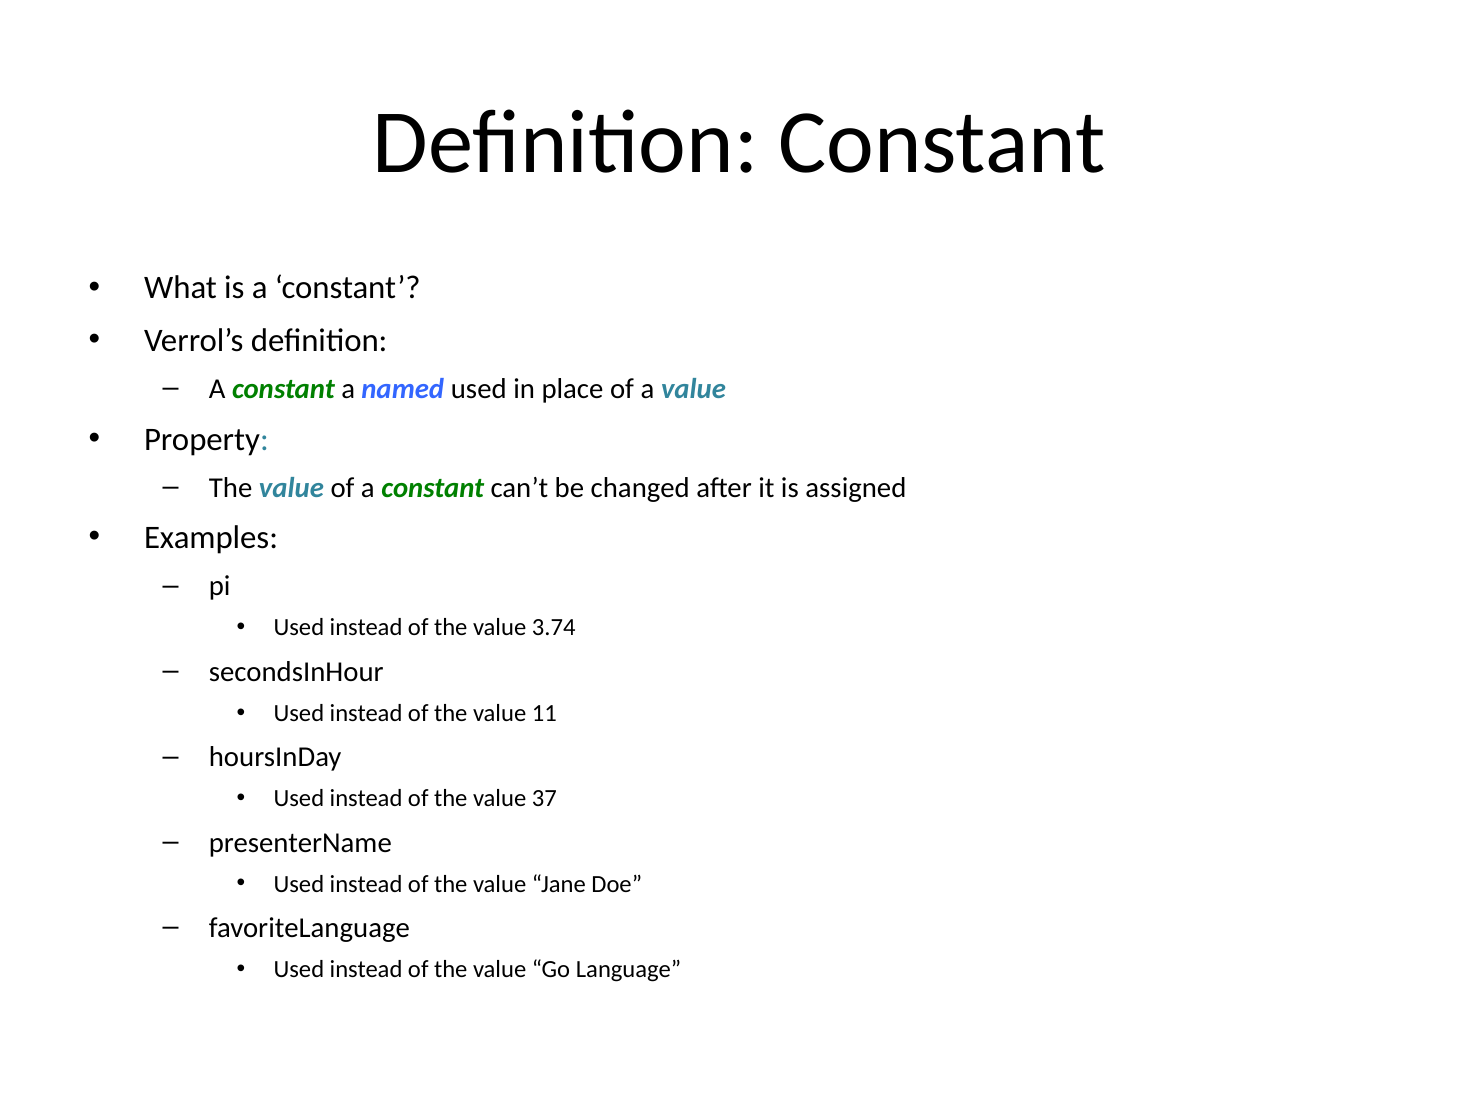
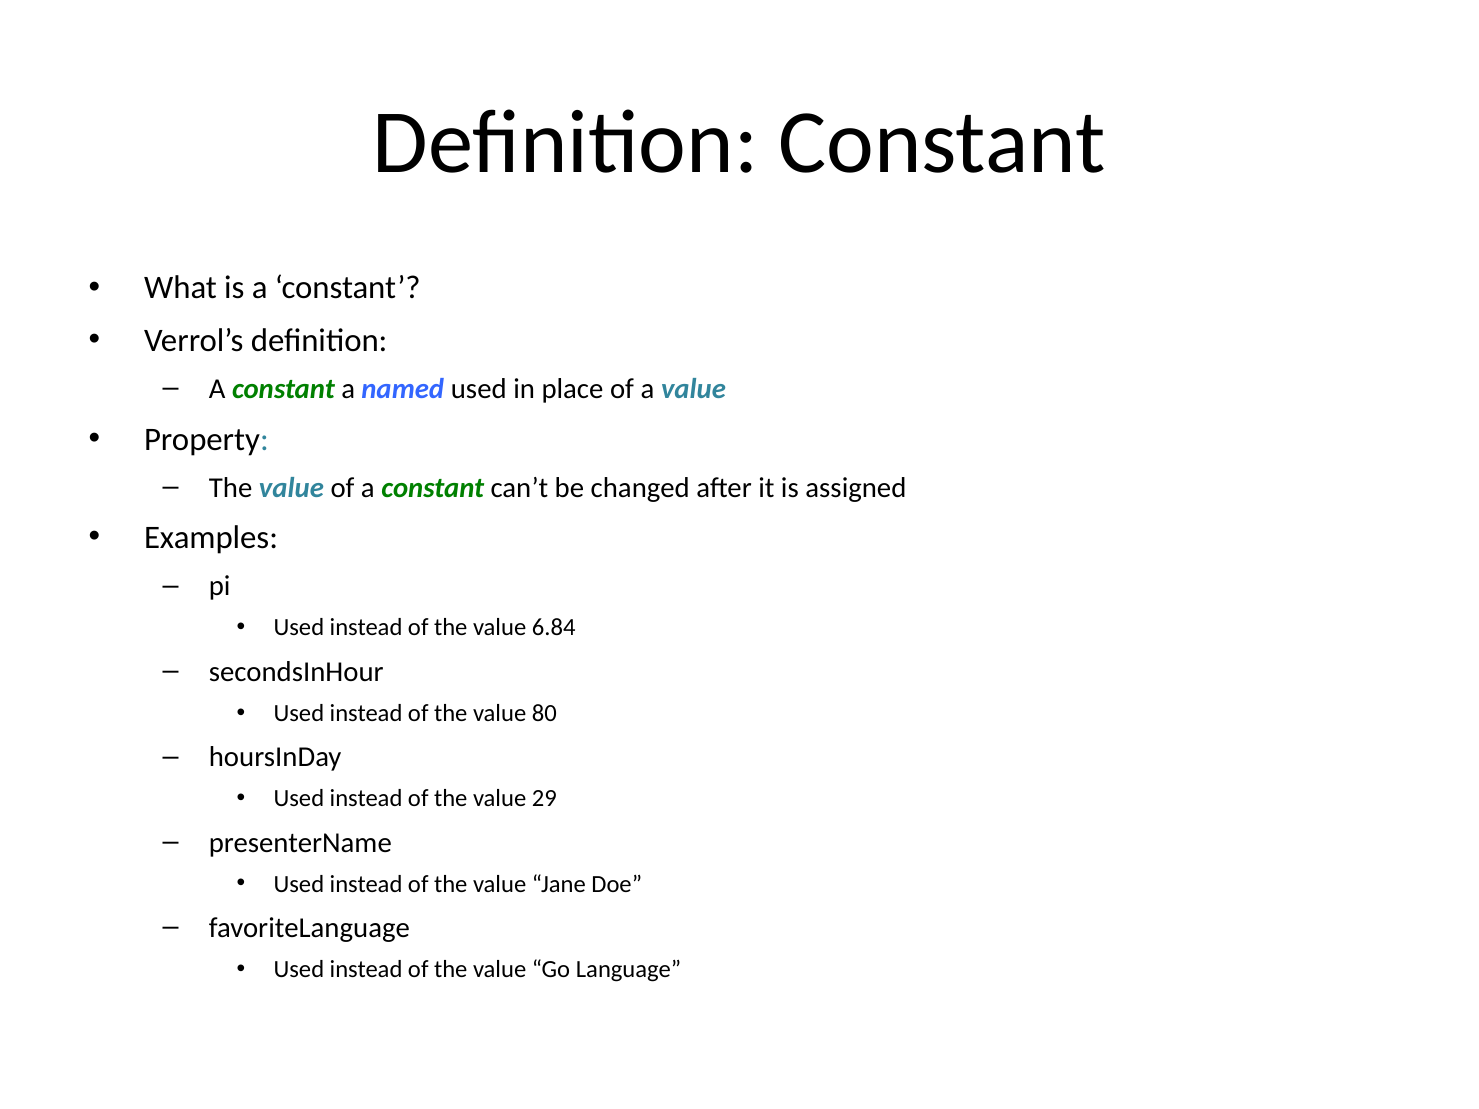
3.74: 3.74 -> 6.84 (554, 628)
11: 11 -> 80 (544, 713)
37: 37 -> 29 (544, 799)
